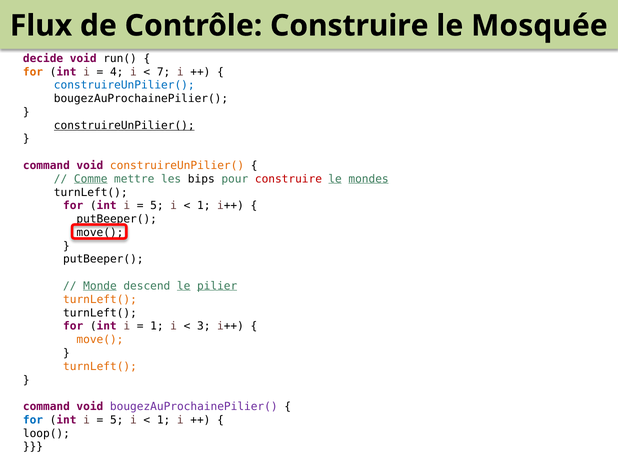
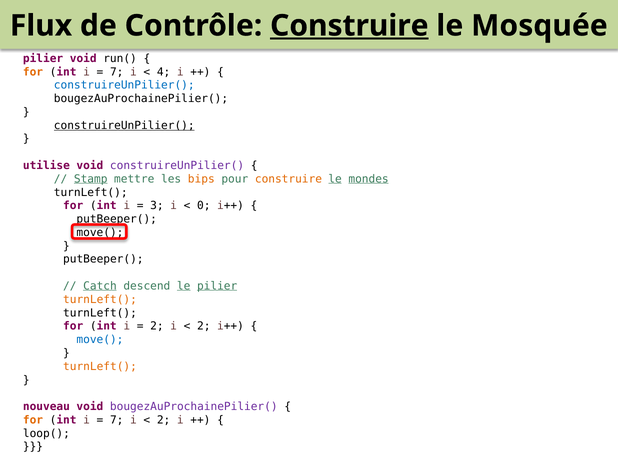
Construire underline: none -> present (349, 26)
decide: decide -> pilier (43, 59)
4: 4 -> 7 (117, 72)
7: 7 -> 4 (164, 72)
command: command -> utilise (46, 166)
construireUnPilier( colour: orange -> purple (177, 166)
Comme: Comme -> Stamp (91, 179)
bips colour: black -> orange (201, 179)
construire colour: red -> orange (288, 179)
5: 5 -> 3 (157, 206)
1: 1 -> 0 (204, 206)
Monde: Monde -> Catch (100, 286)
1: 1 -> 2 (157, 327)
3: 3 -> 2 (204, 327)
move( colour: orange -> blue (100, 340)
command: command -> nouveau (46, 407)
for colour: blue -> orange (33, 420)
5: 5 -> 7 (117, 420)
1: 1 -> 2 (164, 420)
